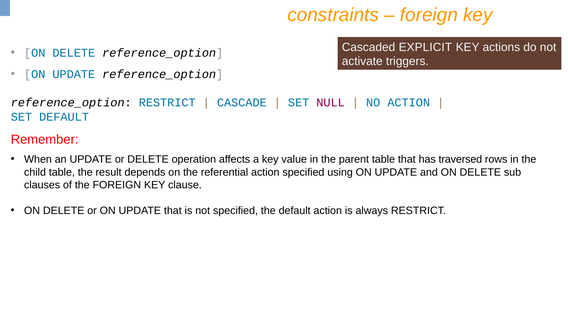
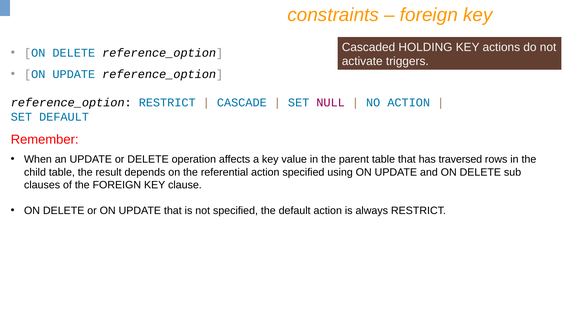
EXPLICIT: EXPLICIT -> HOLDING (425, 47)
